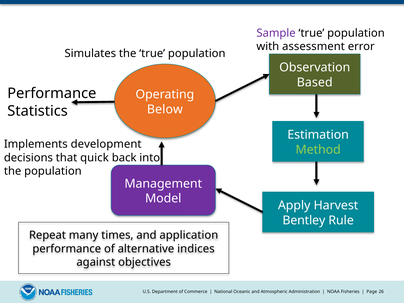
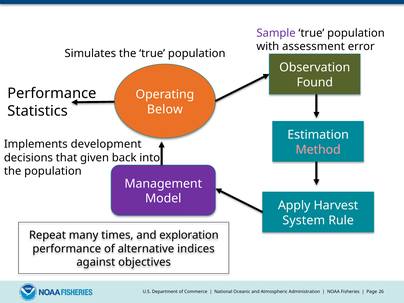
Based: Based -> Found (315, 82)
Method colour: light green -> pink (318, 150)
quick: quick -> given (95, 158)
Bentley: Bentley -> System (304, 220)
application: application -> exploration (189, 235)
